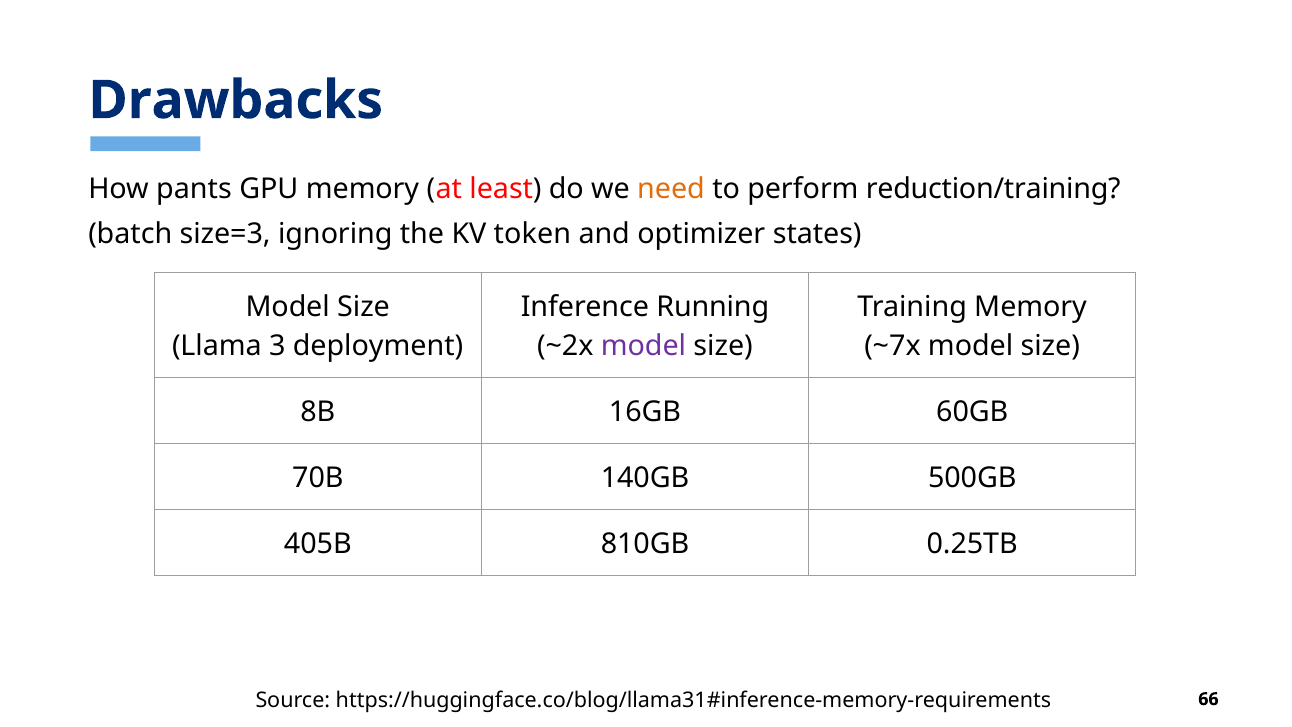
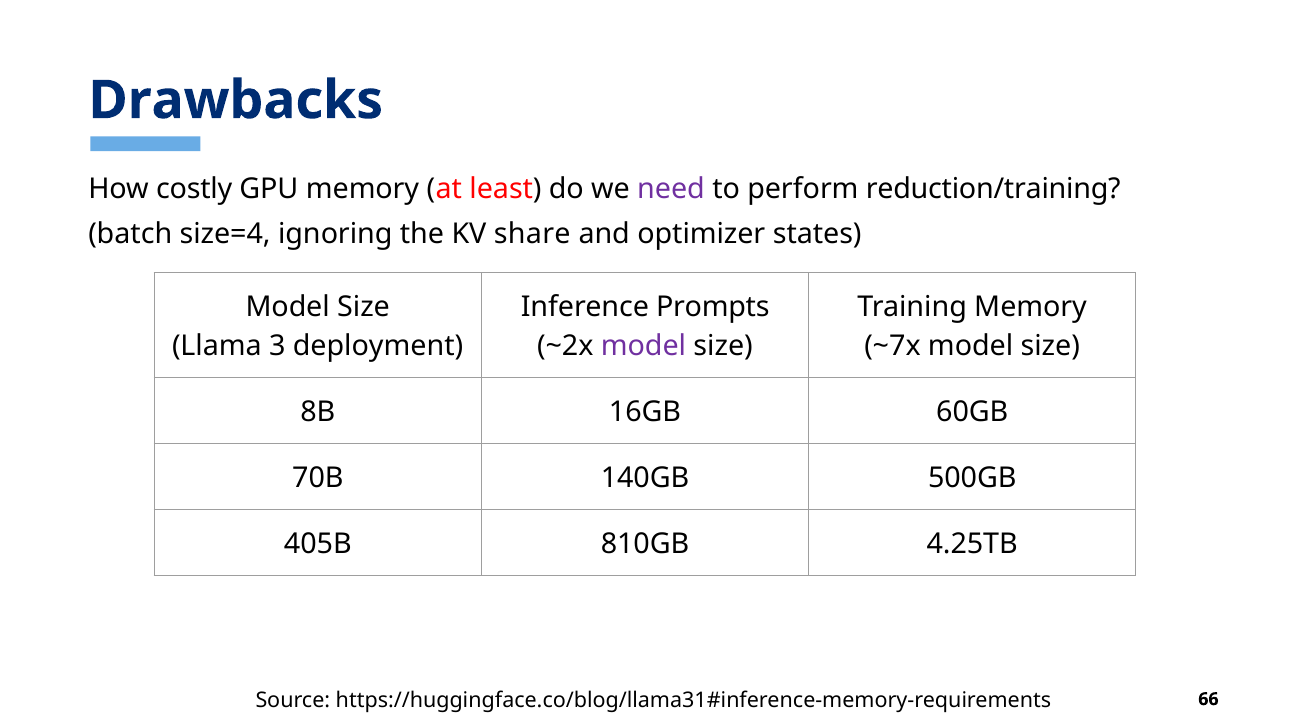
pants: pants -> costly (194, 189)
need colour: orange -> purple (671, 189)
size=3: size=3 -> size=4 (225, 234)
token: token -> share (532, 234)
Running: Running -> Prompts (713, 307)
0.25TB: 0.25TB -> 4.25TB (972, 544)
